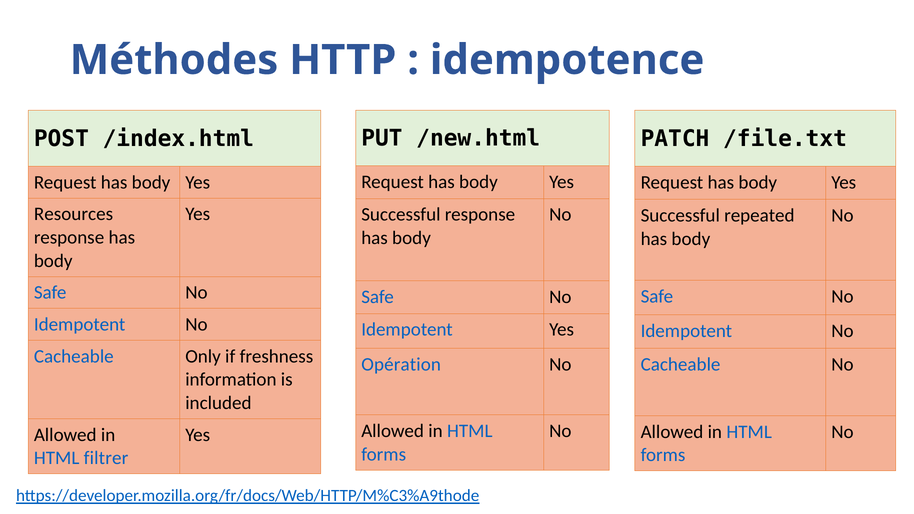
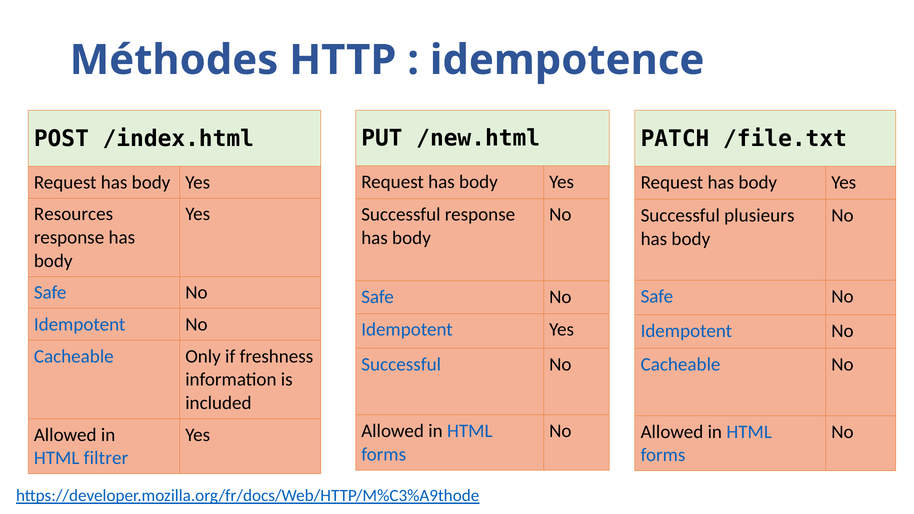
repeated: repeated -> plusieurs (759, 216)
Opération: Opération -> Successful (401, 365)
